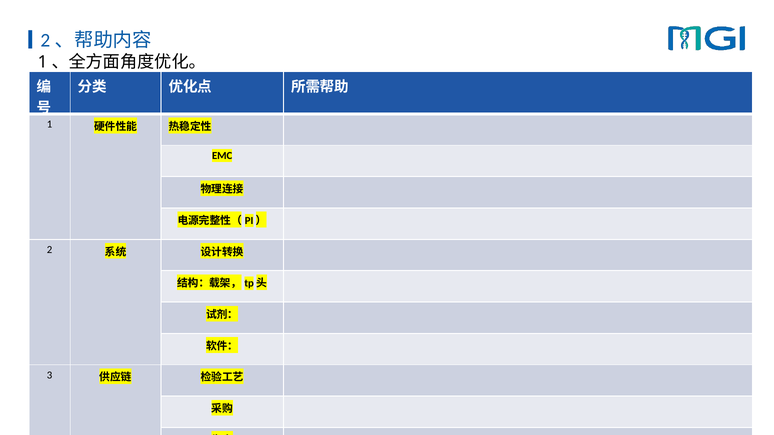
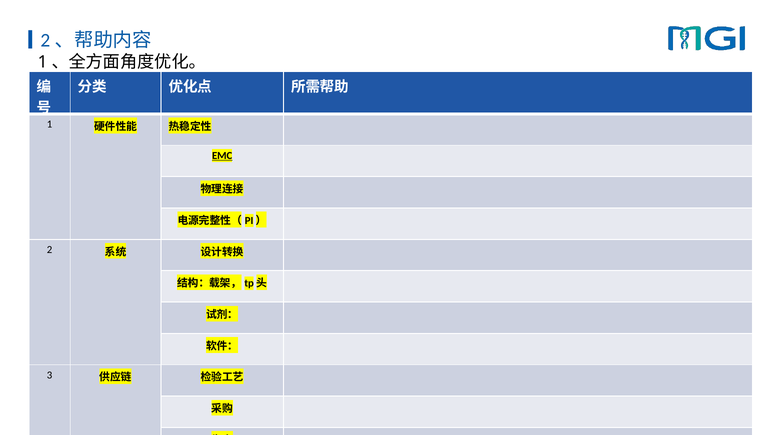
EMC underline: none -> present (222, 156)
